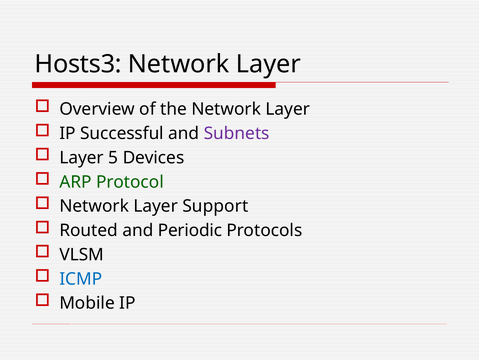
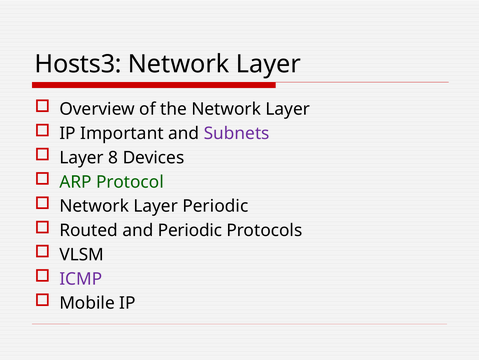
Successful: Successful -> Important (122, 133)
5: 5 -> 8 (113, 157)
Layer Support: Support -> Periodic (215, 206)
ICMP colour: blue -> purple (81, 278)
